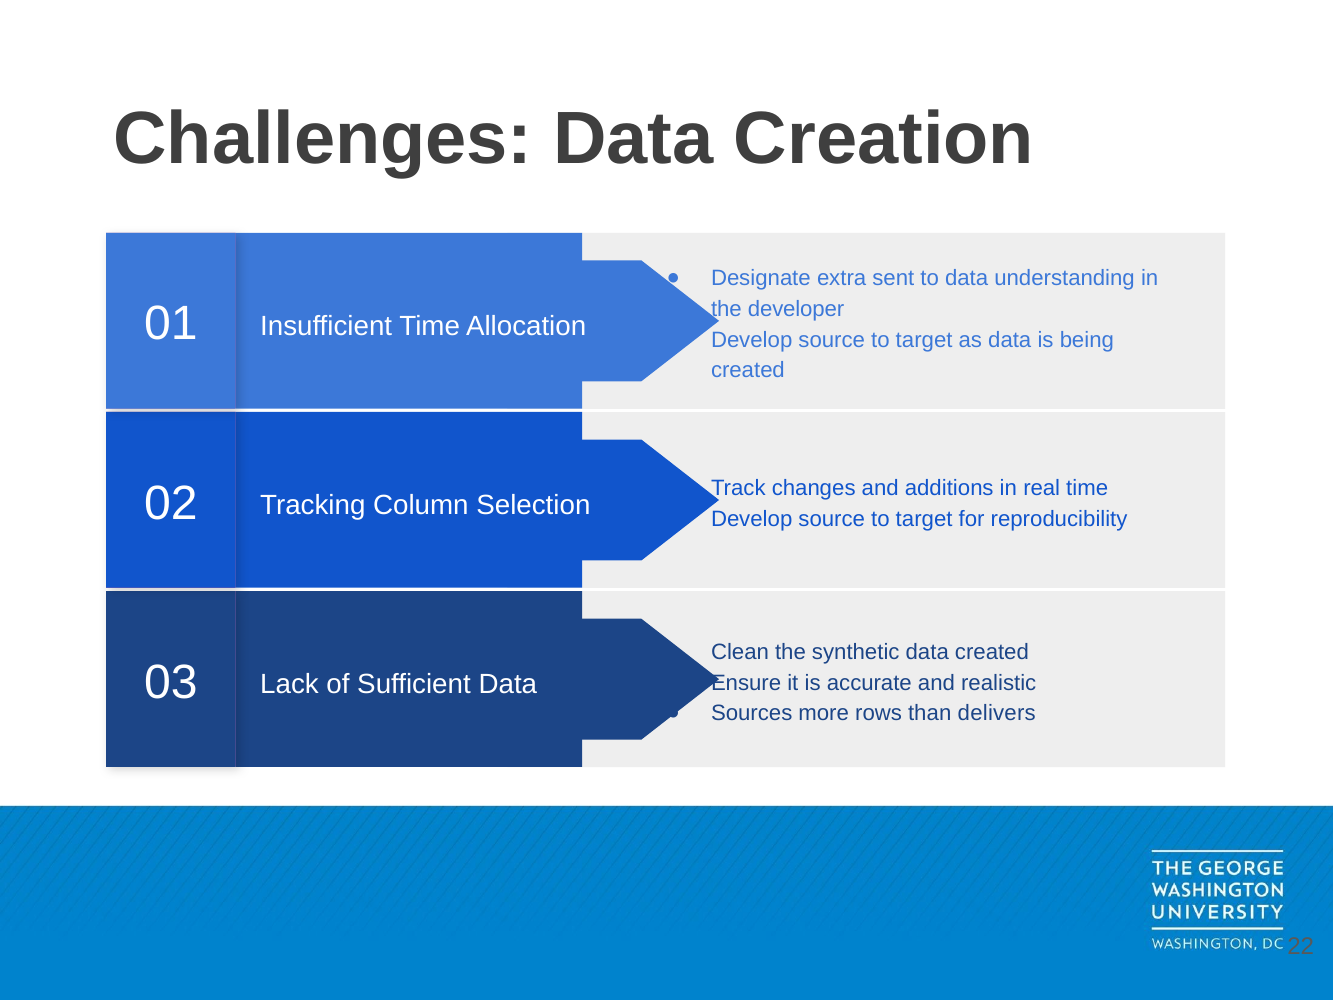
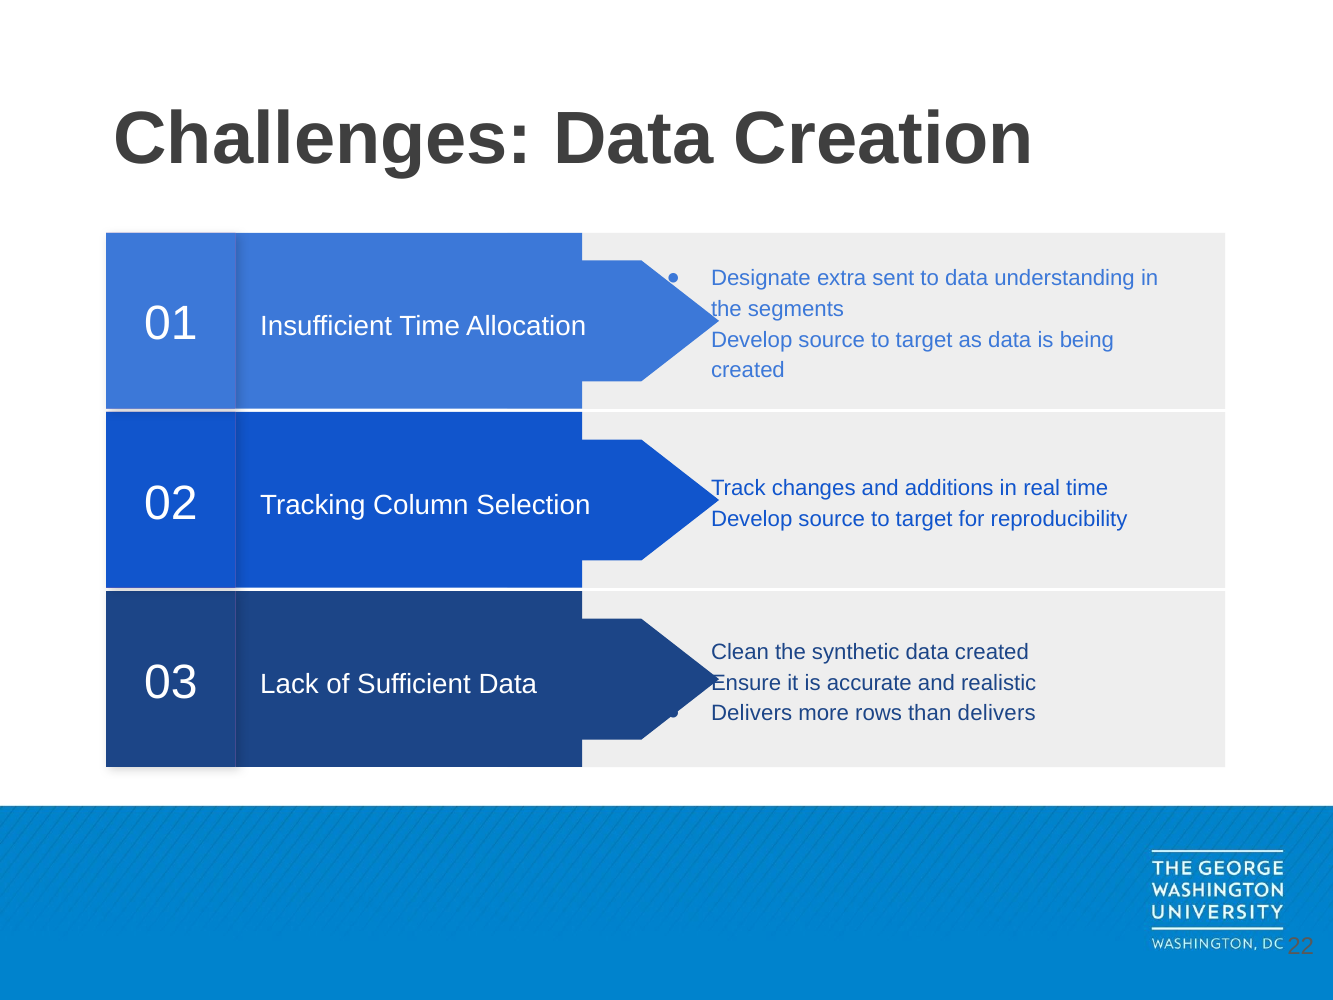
developer: developer -> segments (796, 309)
Sources: Sources -> Delivers (752, 713)
